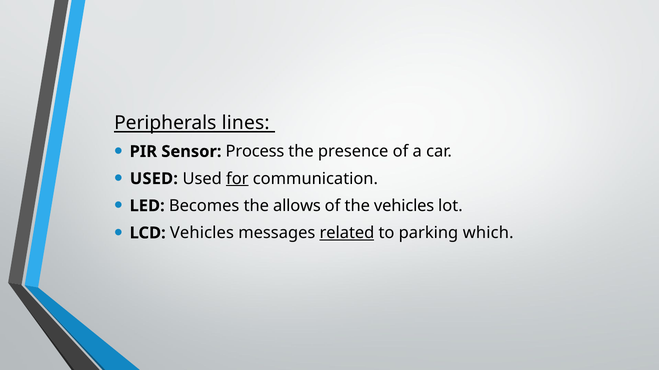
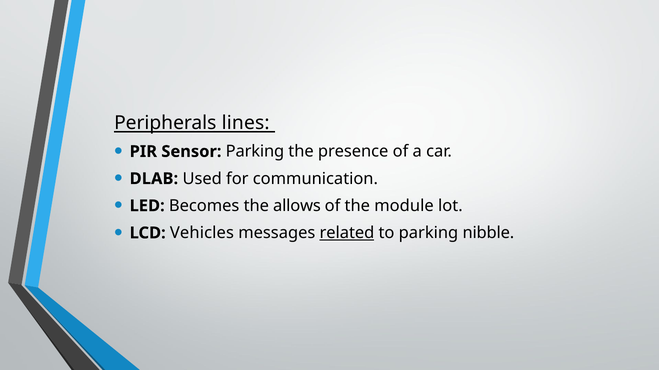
Sensor Process: Process -> Parking (255, 152)
USED: USED -> DLAB (154, 179)
for underline: present -> none (237, 179)
the vehicles: vehicles -> module (404, 206)
which: which -> nibble (488, 233)
